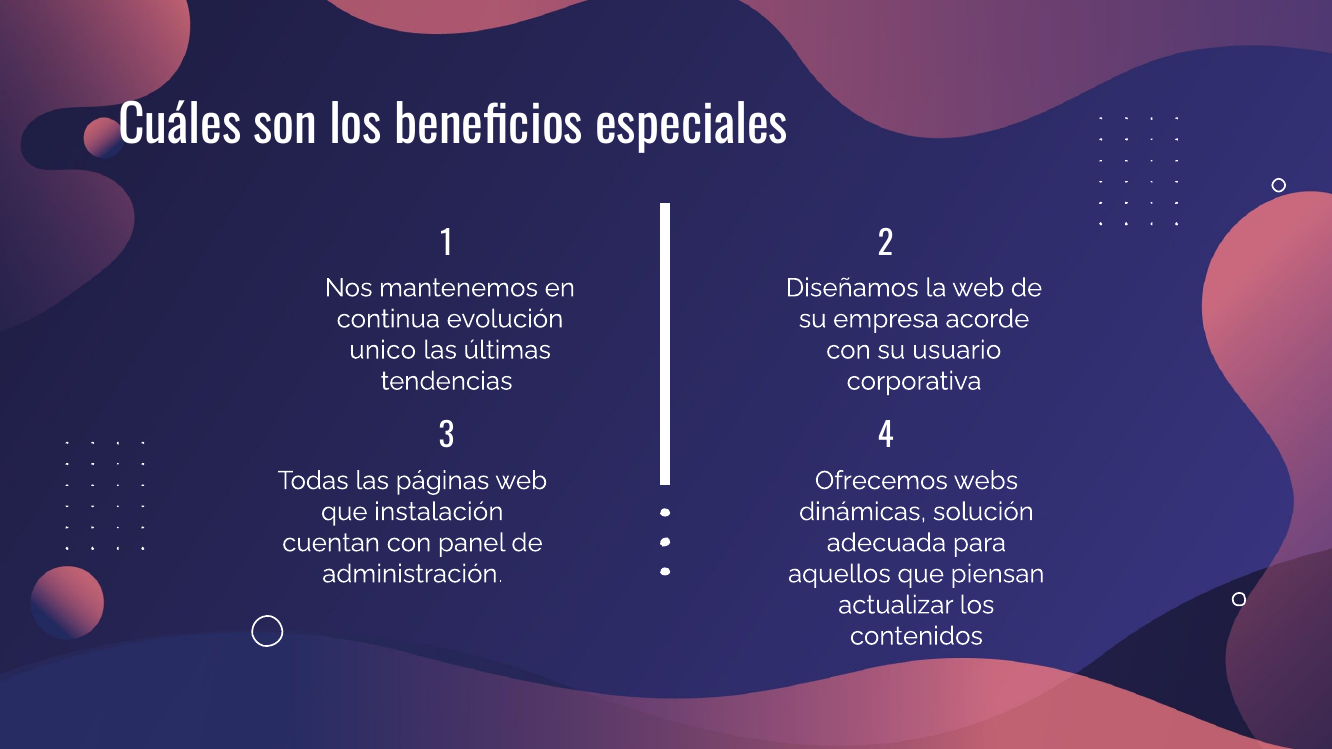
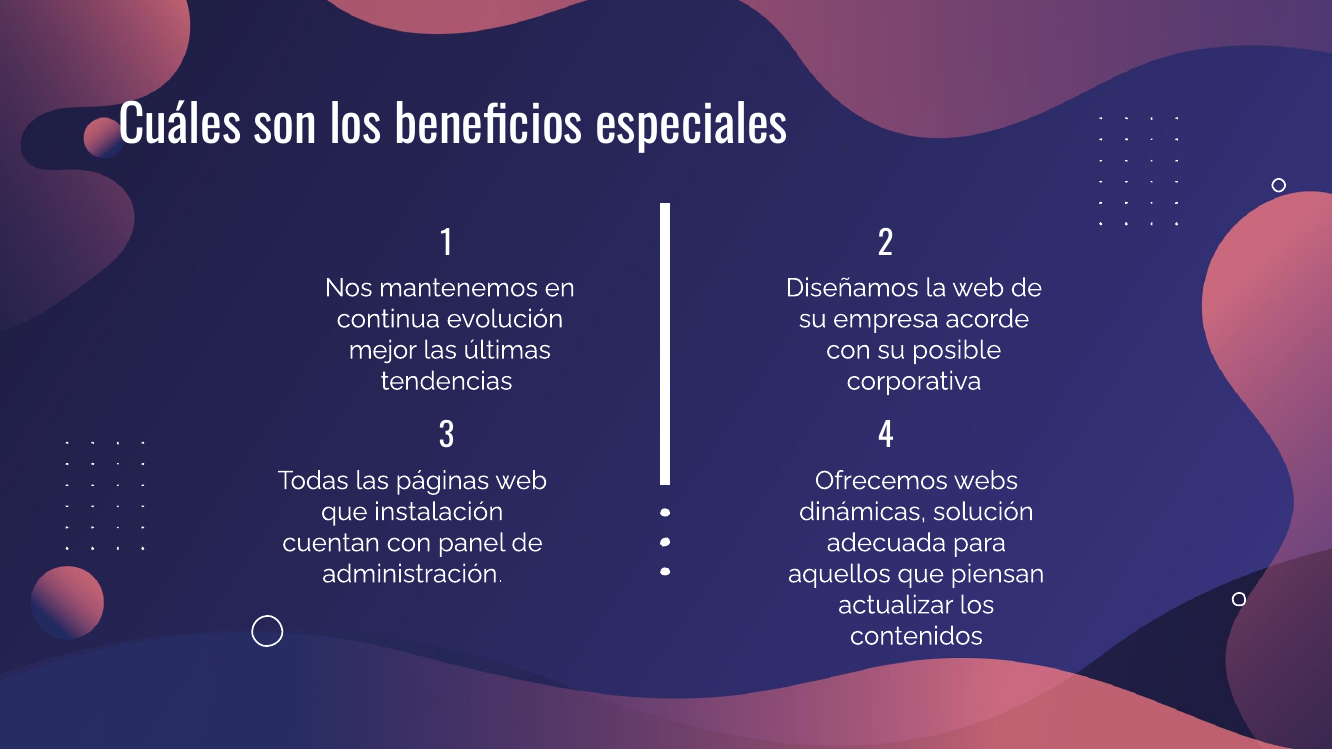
unico: unico -> mejor (383, 350)
usuario: usuario -> posible (957, 350)
